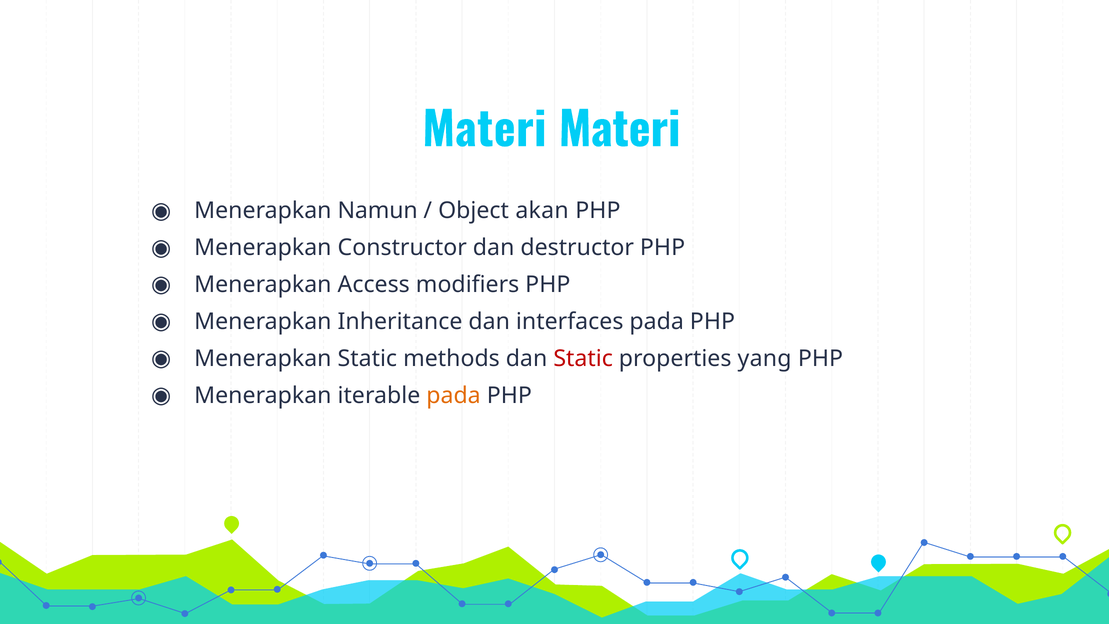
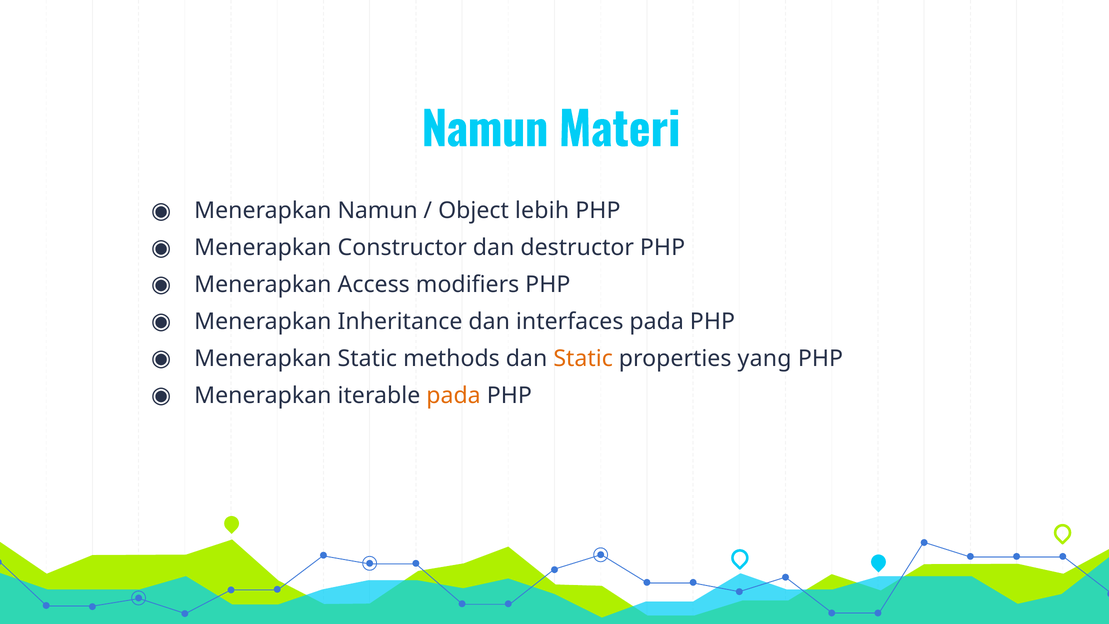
Materi: Materi -> Namun (485, 131)
akan: akan -> lebih (542, 211)
Static colour: red -> orange (583, 358)
